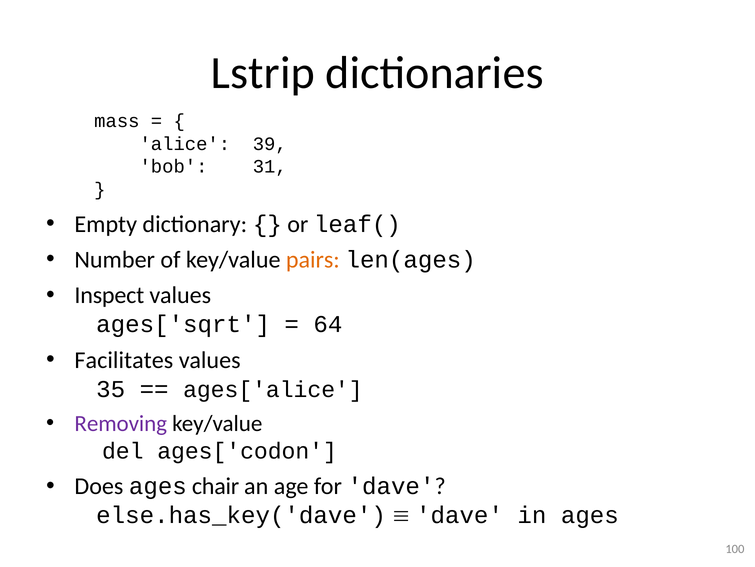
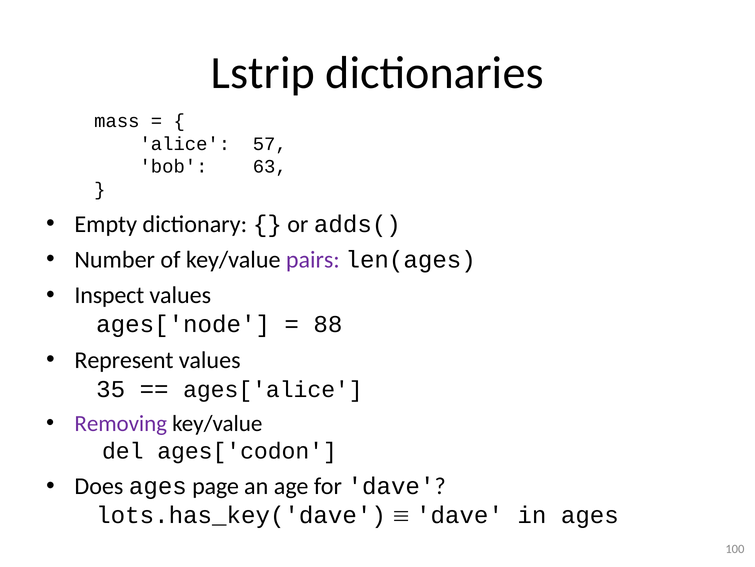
39: 39 -> 57 (270, 144)
31: 31 -> 63 (270, 166)
leaf(: leaf( -> adds( (357, 224)
pairs colour: orange -> purple (313, 259)
ages['sqrt: ages['sqrt -> ages['node (183, 324)
64: 64 -> 88 (328, 324)
Facilitates: Facilitates -> Represent (124, 360)
chair: chair -> page (216, 486)
else.has_key('dave: else.has_key('dave -> lots.has_key('dave (241, 515)
